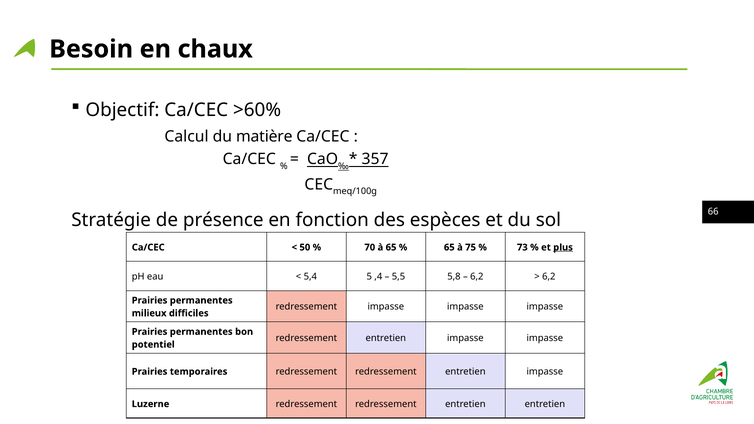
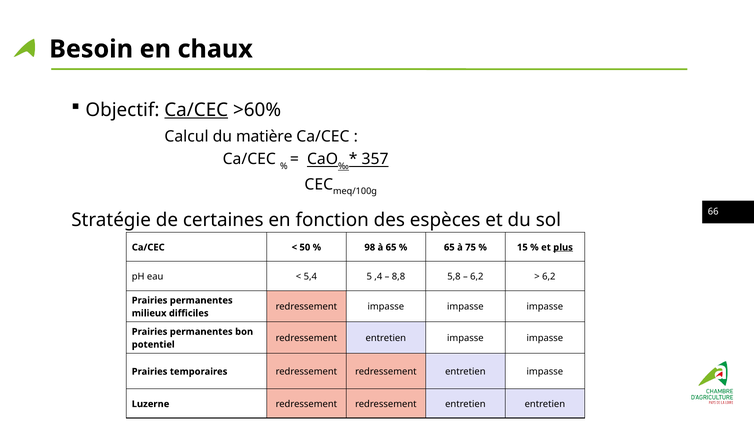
Ca/CEC underline: none -> present (196, 110)
présence: présence -> certaines (223, 220)
70: 70 -> 98 (370, 247)
73: 73 -> 15 (522, 247)
5,5: 5,5 -> 8,8 (399, 277)
